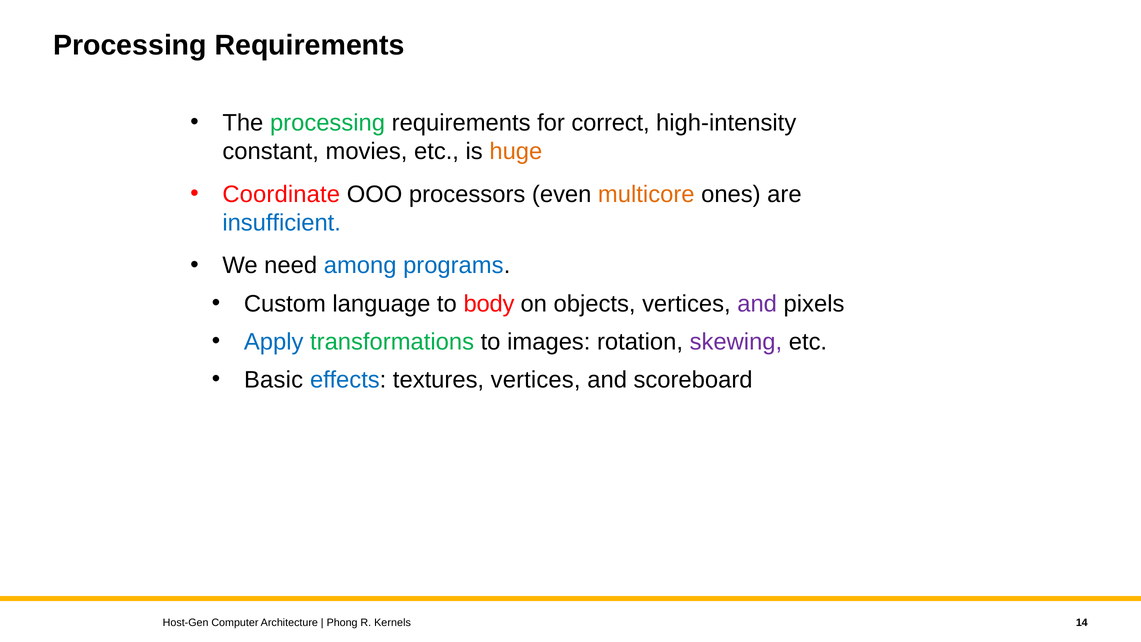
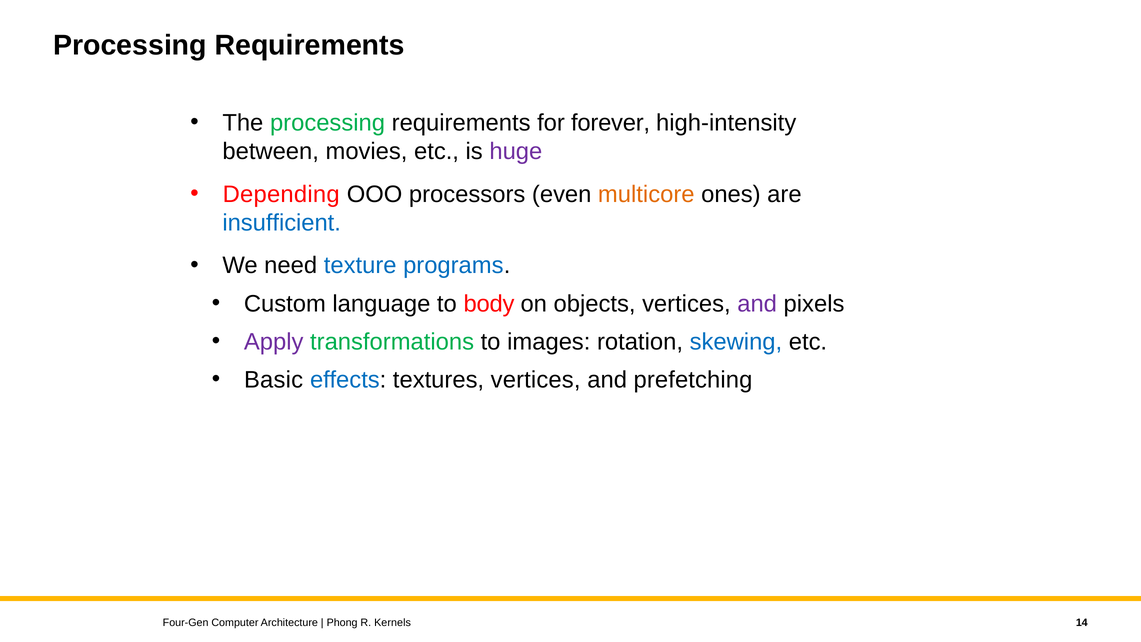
correct: correct -> forever (611, 123)
constant: constant -> between (271, 151)
huge colour: orange -> purple (516, 151)
Coordinate: Coordinate -> Depending (281, 194)
among: among -> texture (360, 266)
Apply colour: blue -> purple (274, 342)
skewing colour: purple -> blue (736, 342)
scoreboard: scoreboard -> prefetching (693, 380)
Host-Gen: Host-Gen -> Four-Gen (186, 622)
